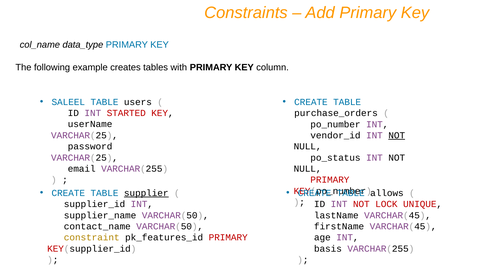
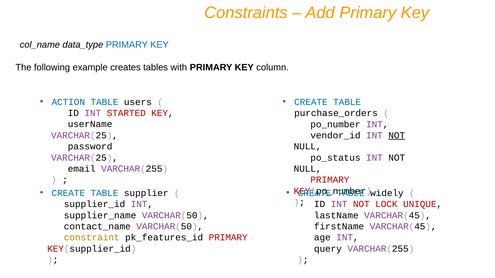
SALEEL: SALEEL -> ACTION (68, 102)
supplier underline: present -> none (146, 193)
allows: allows -> widely (387, 193)
basis: basis -> query (328, 249)
